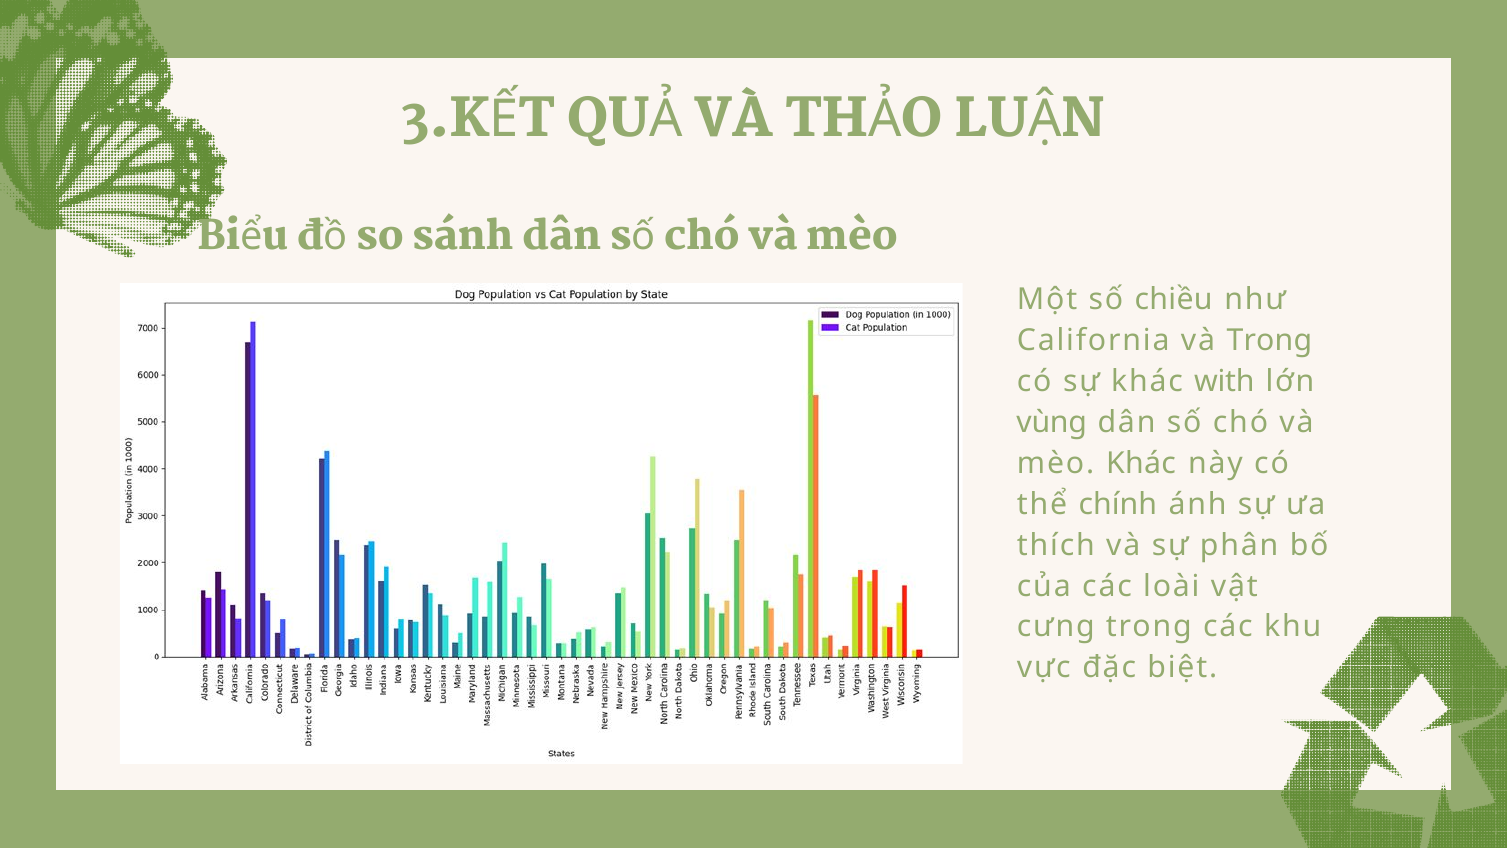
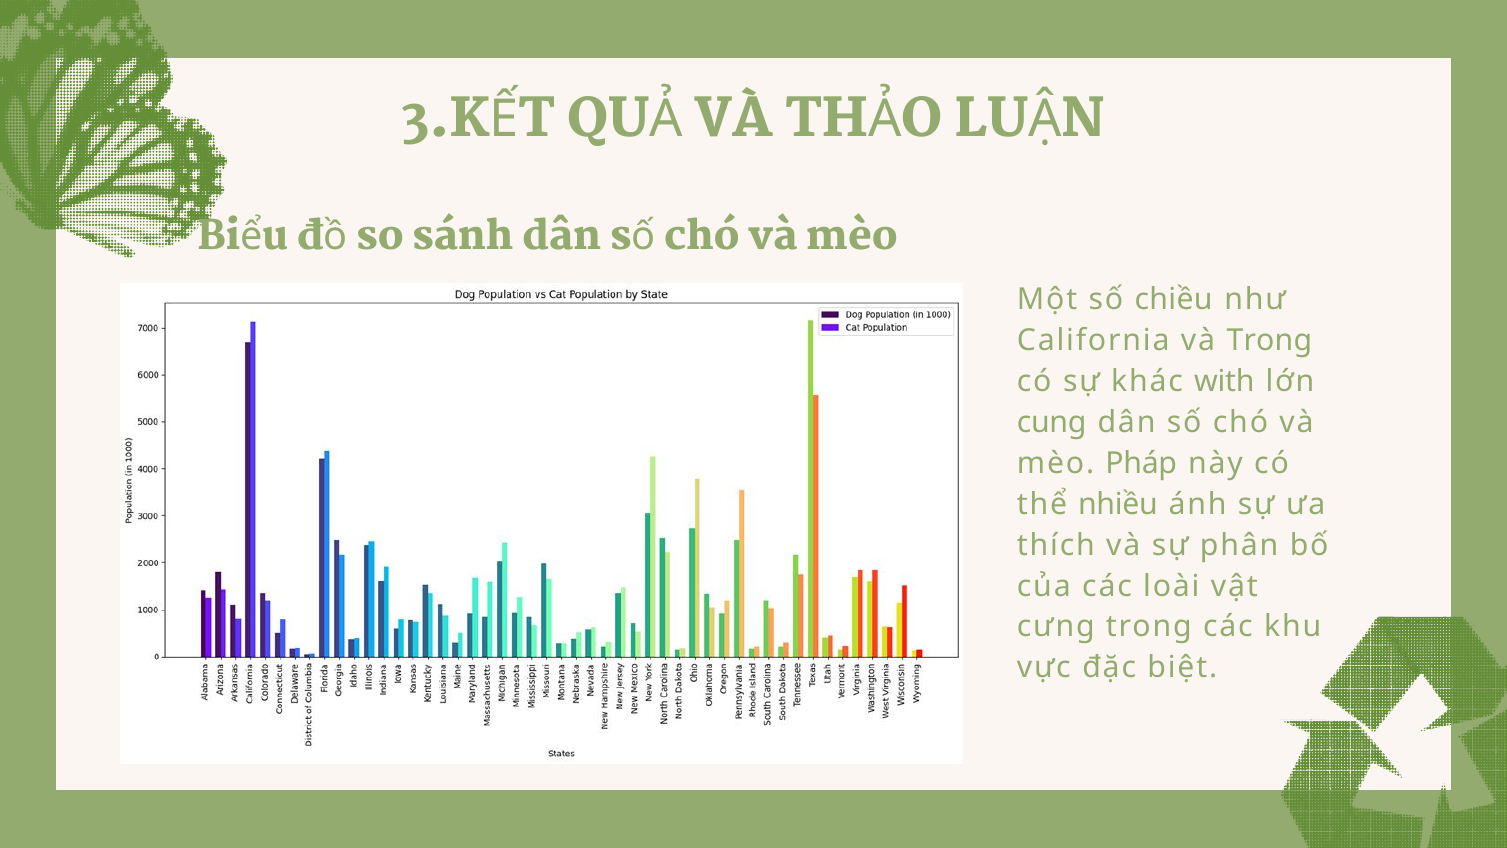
vùng: vùng -> cung (1052, 422)
mèo Khác: Khác -> Pháp (1141, 463)
chính: chính -> nhiều (1118, 504)
